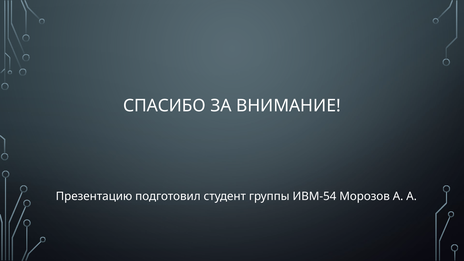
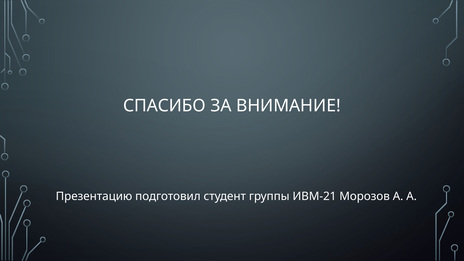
ИВМ-54: ИВМ-54 -> ИВМ-21 (314, 197)
